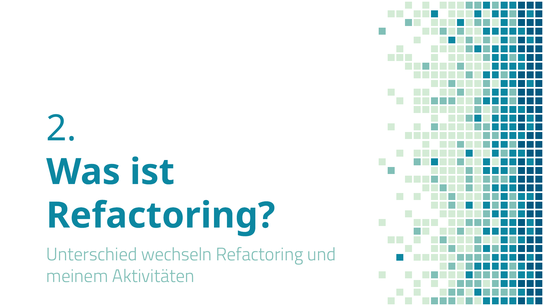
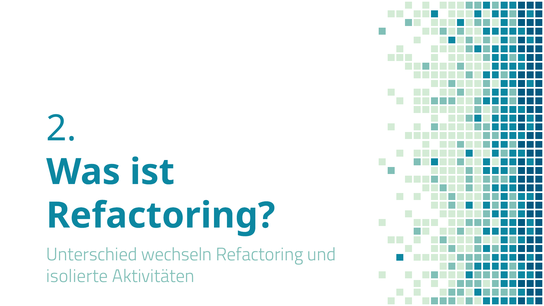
meinem: meinem -> isolierte (77, 276)
